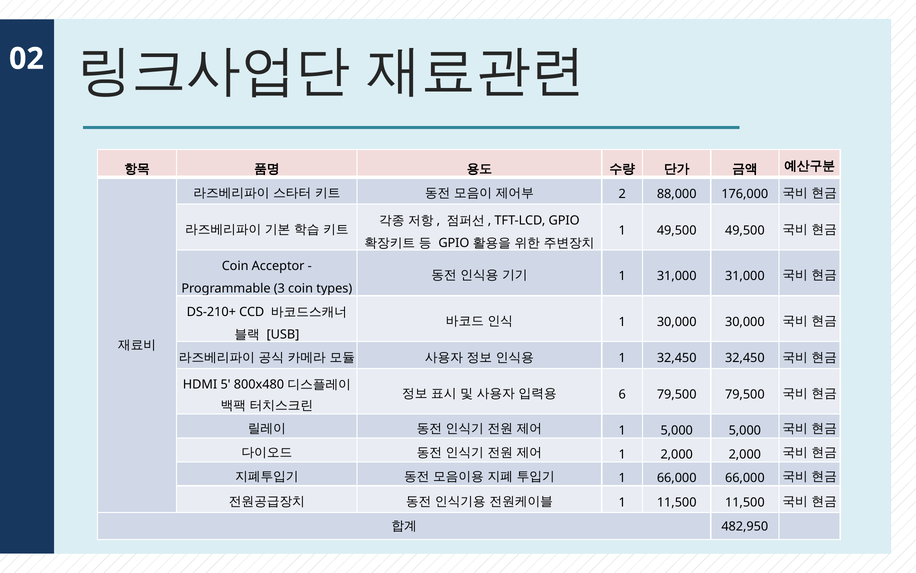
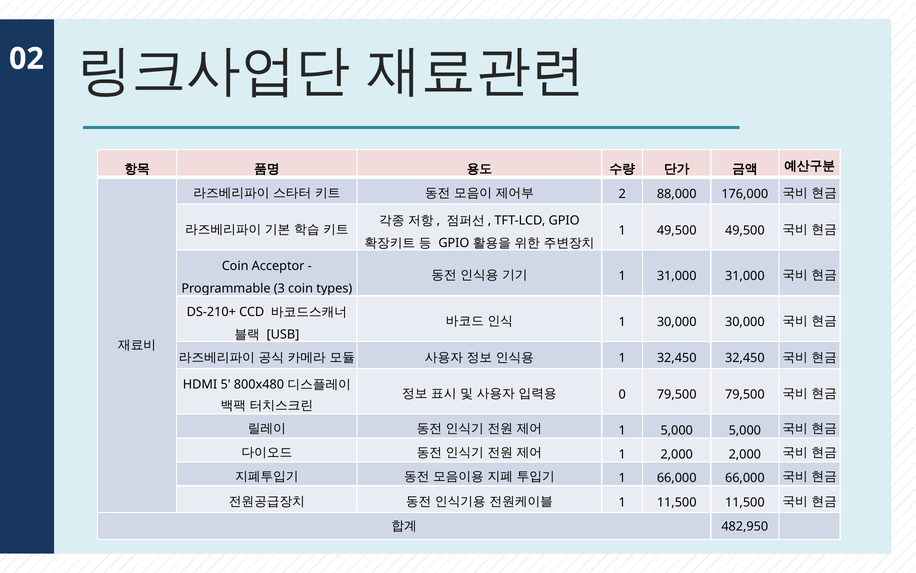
6: 6 -> 0 (622, 394)
